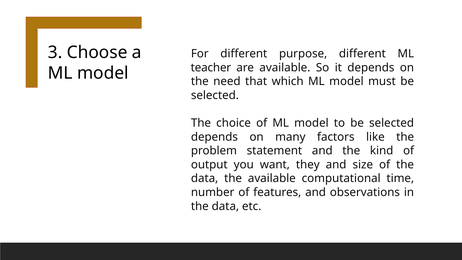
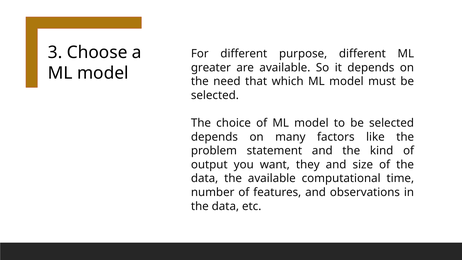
teacher: teacher -> greater (211, 68)
